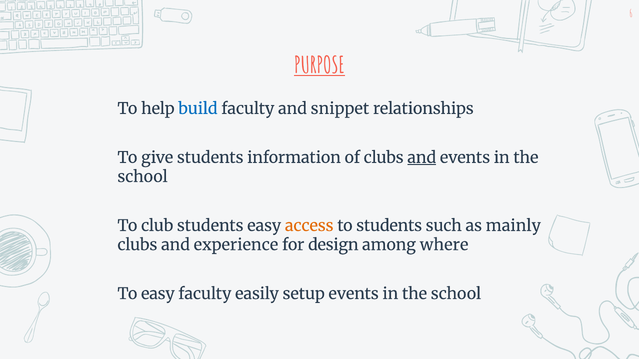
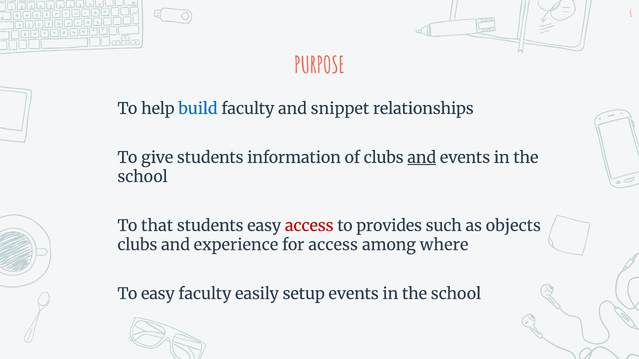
PURPOSE underline: present -> none (319, 66)
club: club -> that (157, 226)
access colour: orange -> red (309, 226)
to students: students -> provides (389, 226)
mainly: mainly -> objects (513, 226)
for design: design -> access (333, 245)
